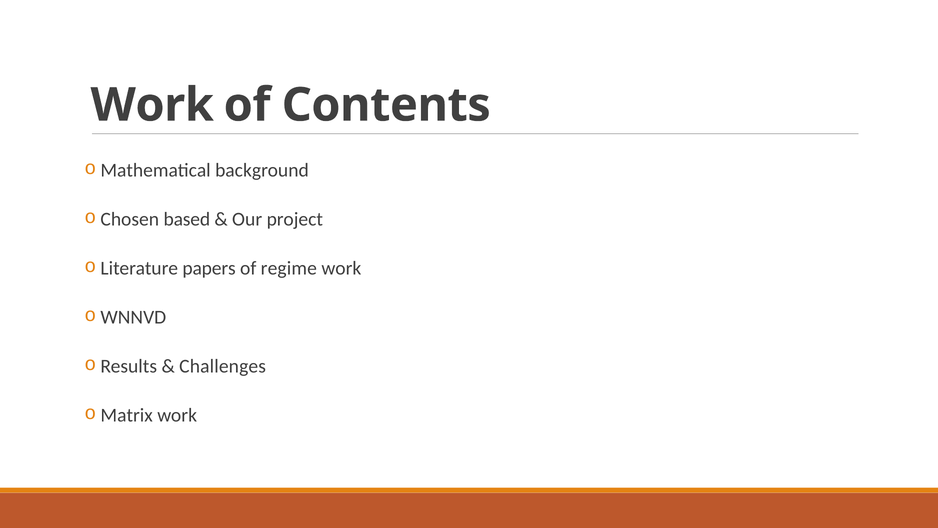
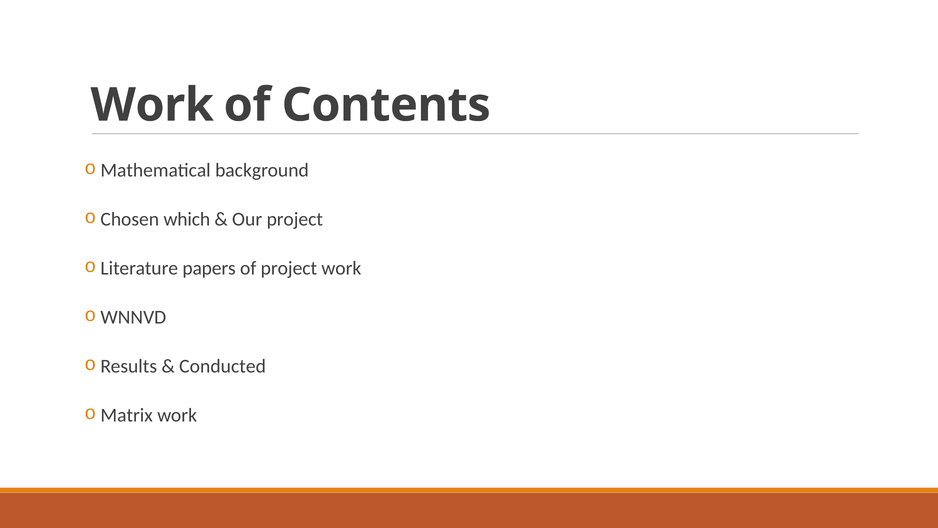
based: based -> which (187, 219)
of regime: regime -> project (289, 268)
Challenges: Challenges -> Conducted (223, 366)
